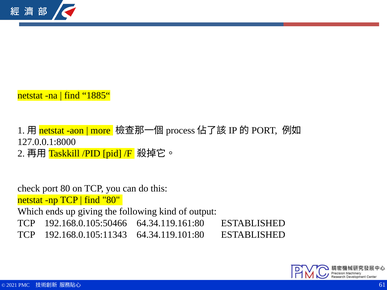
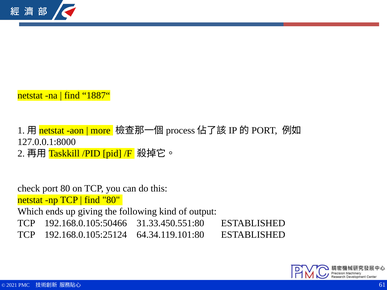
1885“: 1885“ -> 1887“ (96, 96)
64.34.119.161:80: 64.34.119.161:80 -> 31.33.450.551:80 (170, 223)
192.168.0.105:11343: 192.168.0.105:11343 -> 192.168.0.105:25124 (86, 235)
